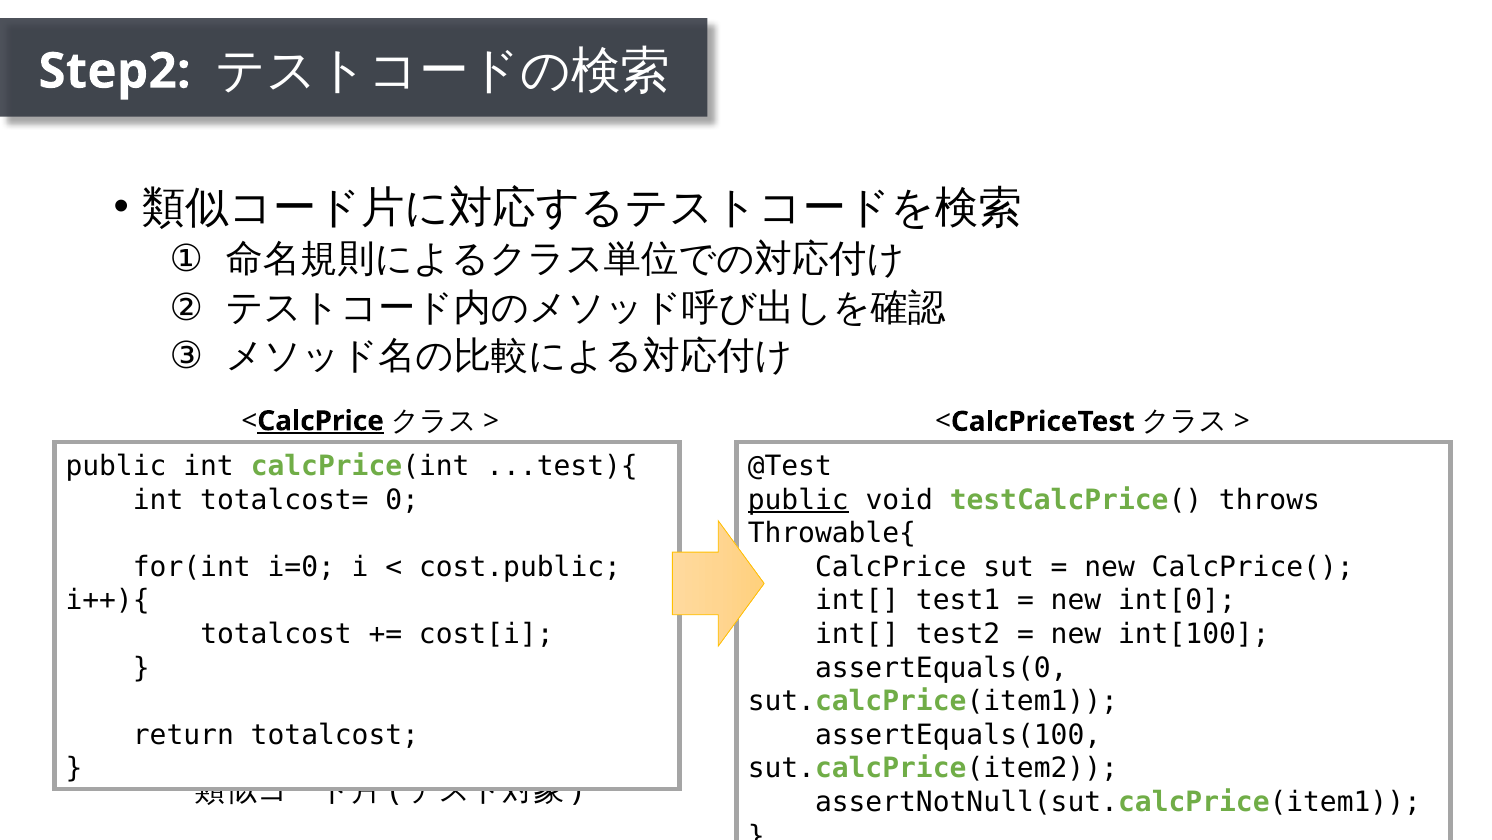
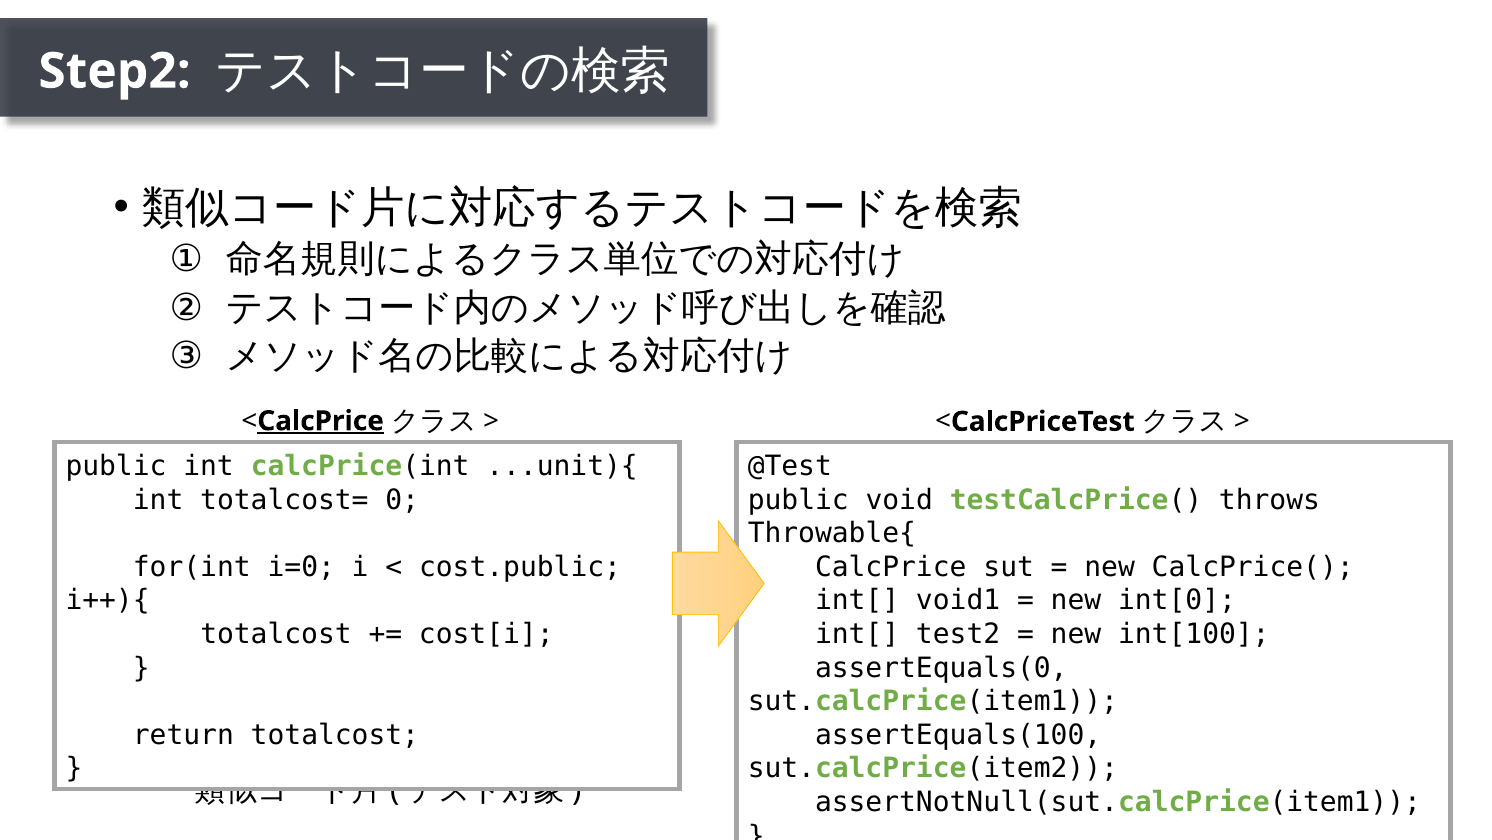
...test){: ...test){ -> ...unit){ (562, 466)
public underline: present -> none (798, 499)
test1: test1 -> void1 (958, 600)
